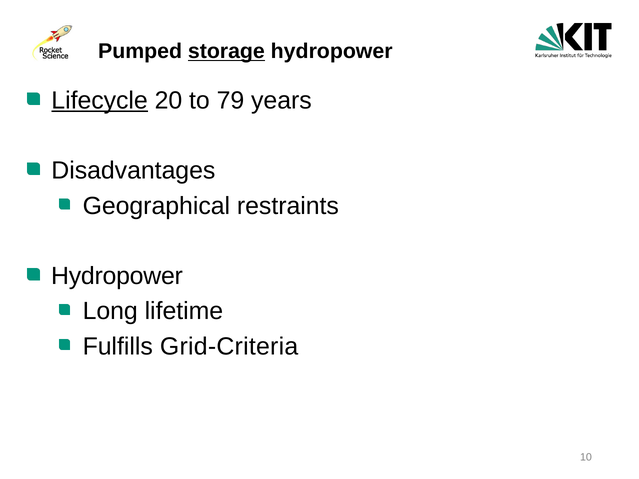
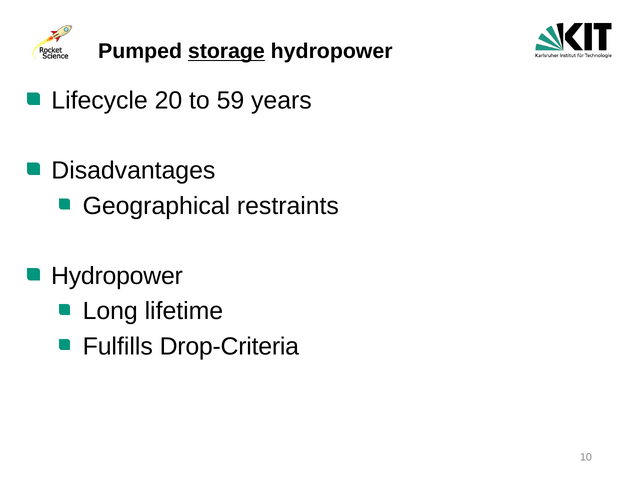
Lifecycle underline: present -> none (100, 100)
79: 79 -> 59 (230, 100)
Grid-Criteria: Grid-Criteria -> Drop-Criteria (229, 347)
